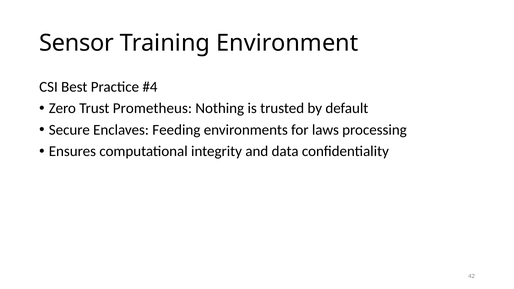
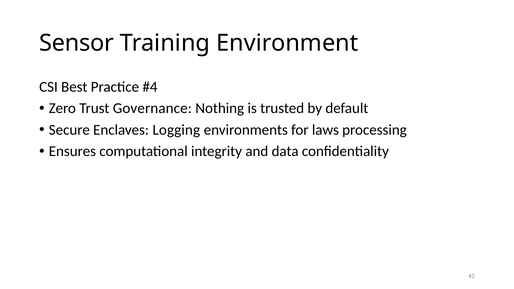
Prometheus: Prometheus -> Governance (152, 108)
Feeding: Feeding -> Logging (176, 130)
